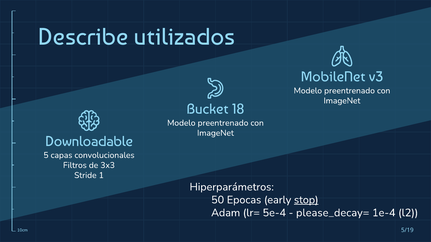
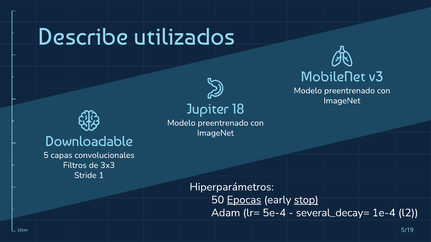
Bucket: Bucket -> Jupiter (208, 109)
Epocas underline: none -> present (244, 200)
please_decay=: please_decay= -> several_decay= (333, 213)
